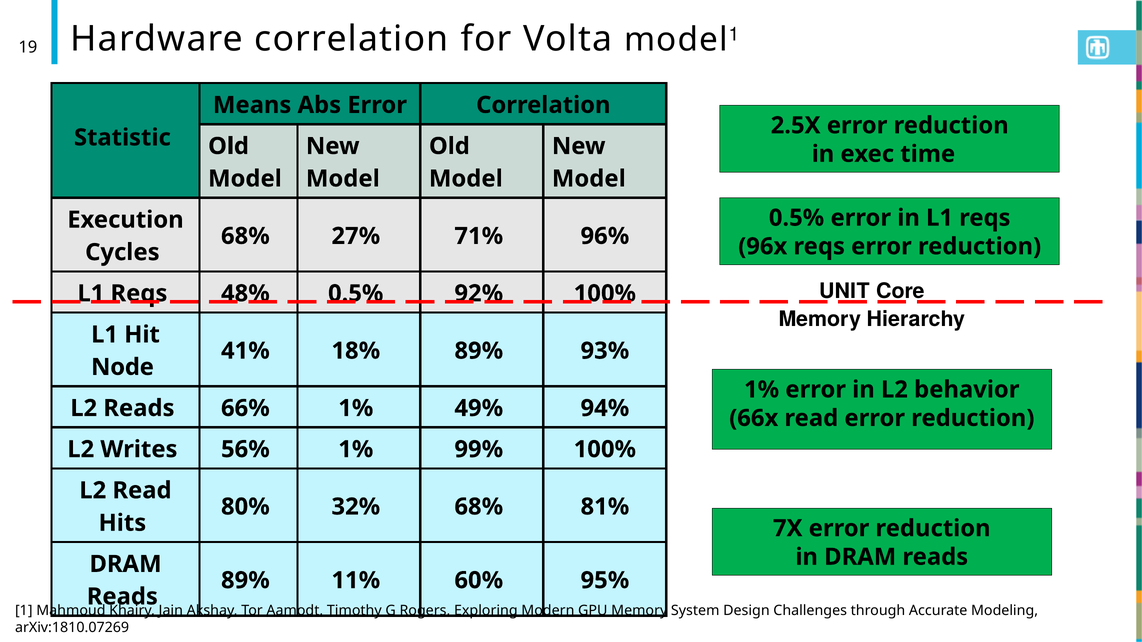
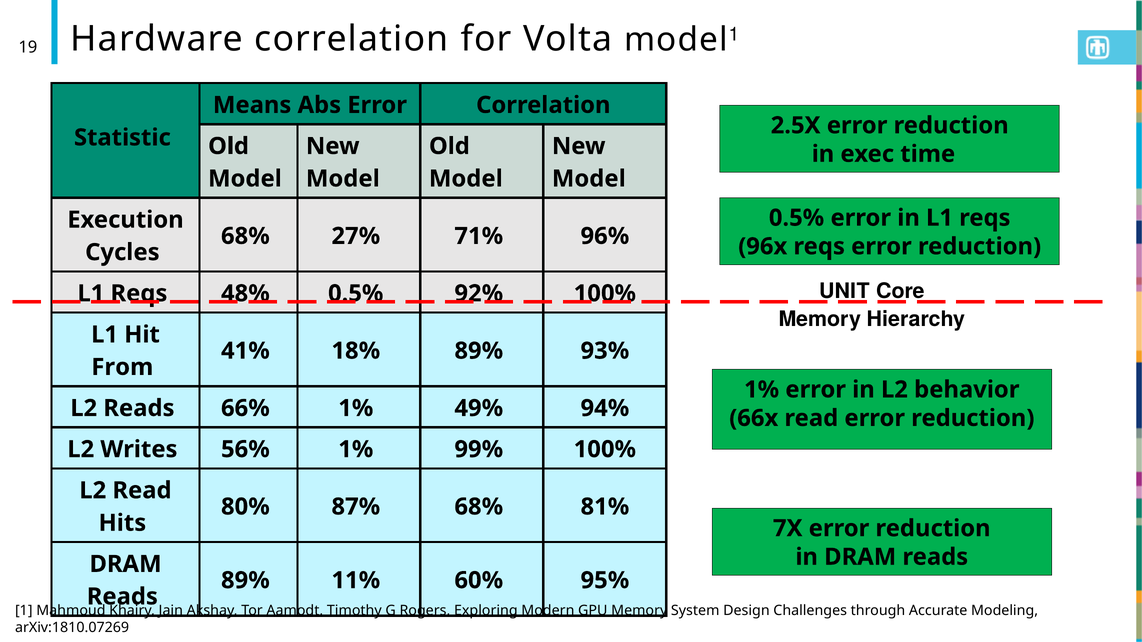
Node: Node -> From (122, 367)
32%: 32% -> 87% (356, 507)
